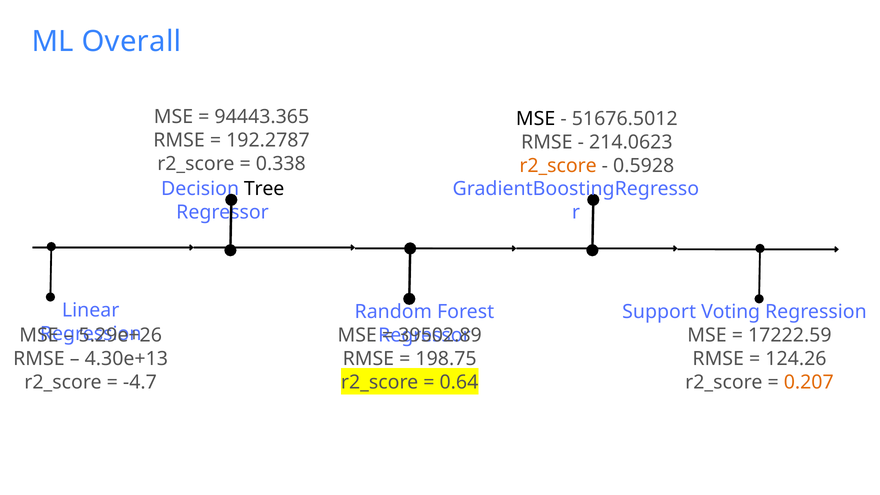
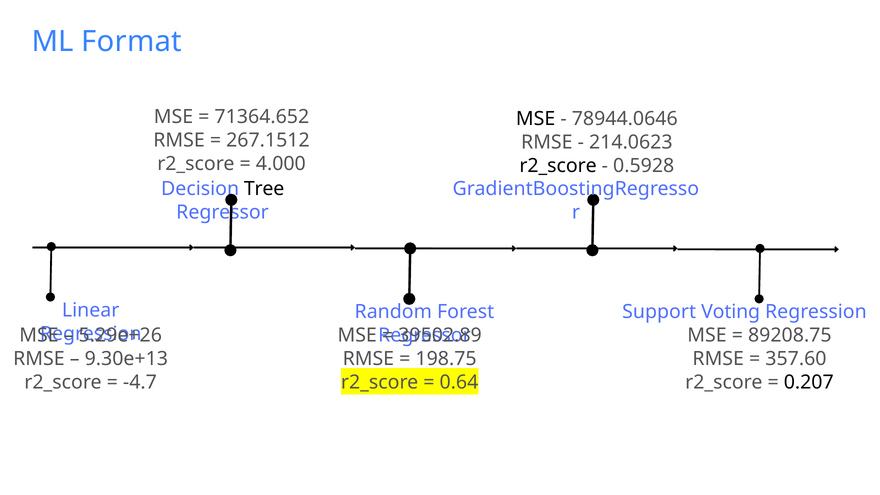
Overall: Overall -> Format (132, 42)
94443.365: 94443.365 -> 71364.652 (262, 117)
51676.5012: 51676.5012 -> 78944.0646 (625, 119)
192.2787: 192.2787 -> 267.1512 (268, 140)
0.338: 0.338 -> 4.000 (281, 164)
r2_score colour: orange -> black (558, 166)
17222.59: 17222.59 -> 89208.75 (790, 335)
4.30e+13: 4.30e+13 -> 9.30e+13 (126, 359)
124.26: 124.26 -> 357.60 (796, 359)
0.207 colour: orange -> black (809, 382)
